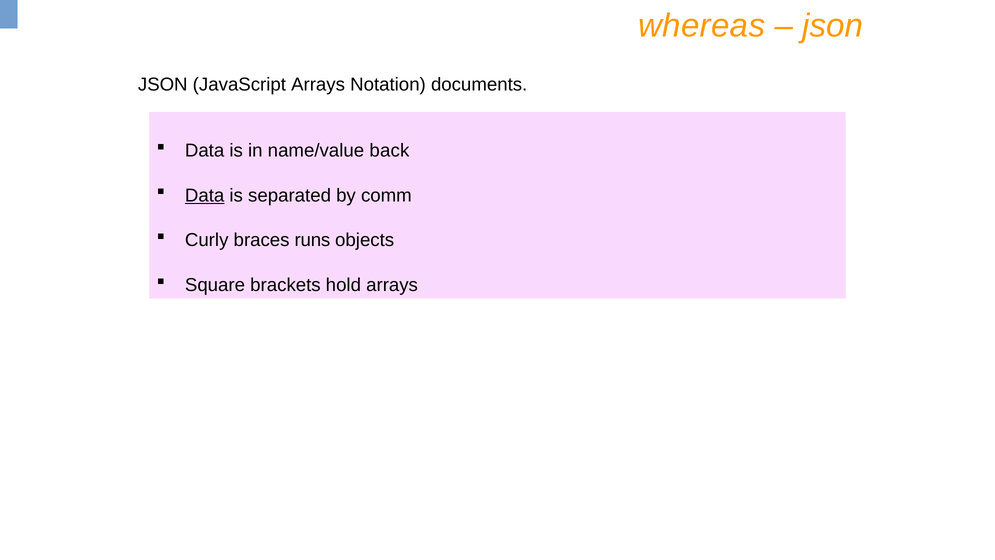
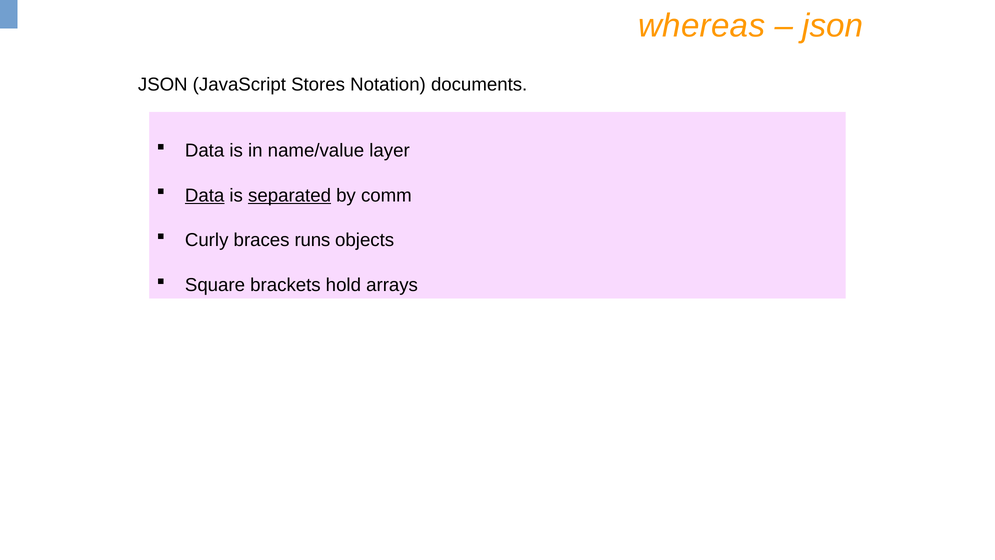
JavaScript Arrays: Arrays -> Stores (318, 85)
back: back -> layer (390, 150)
separated underline: none -> present (290, 195)
